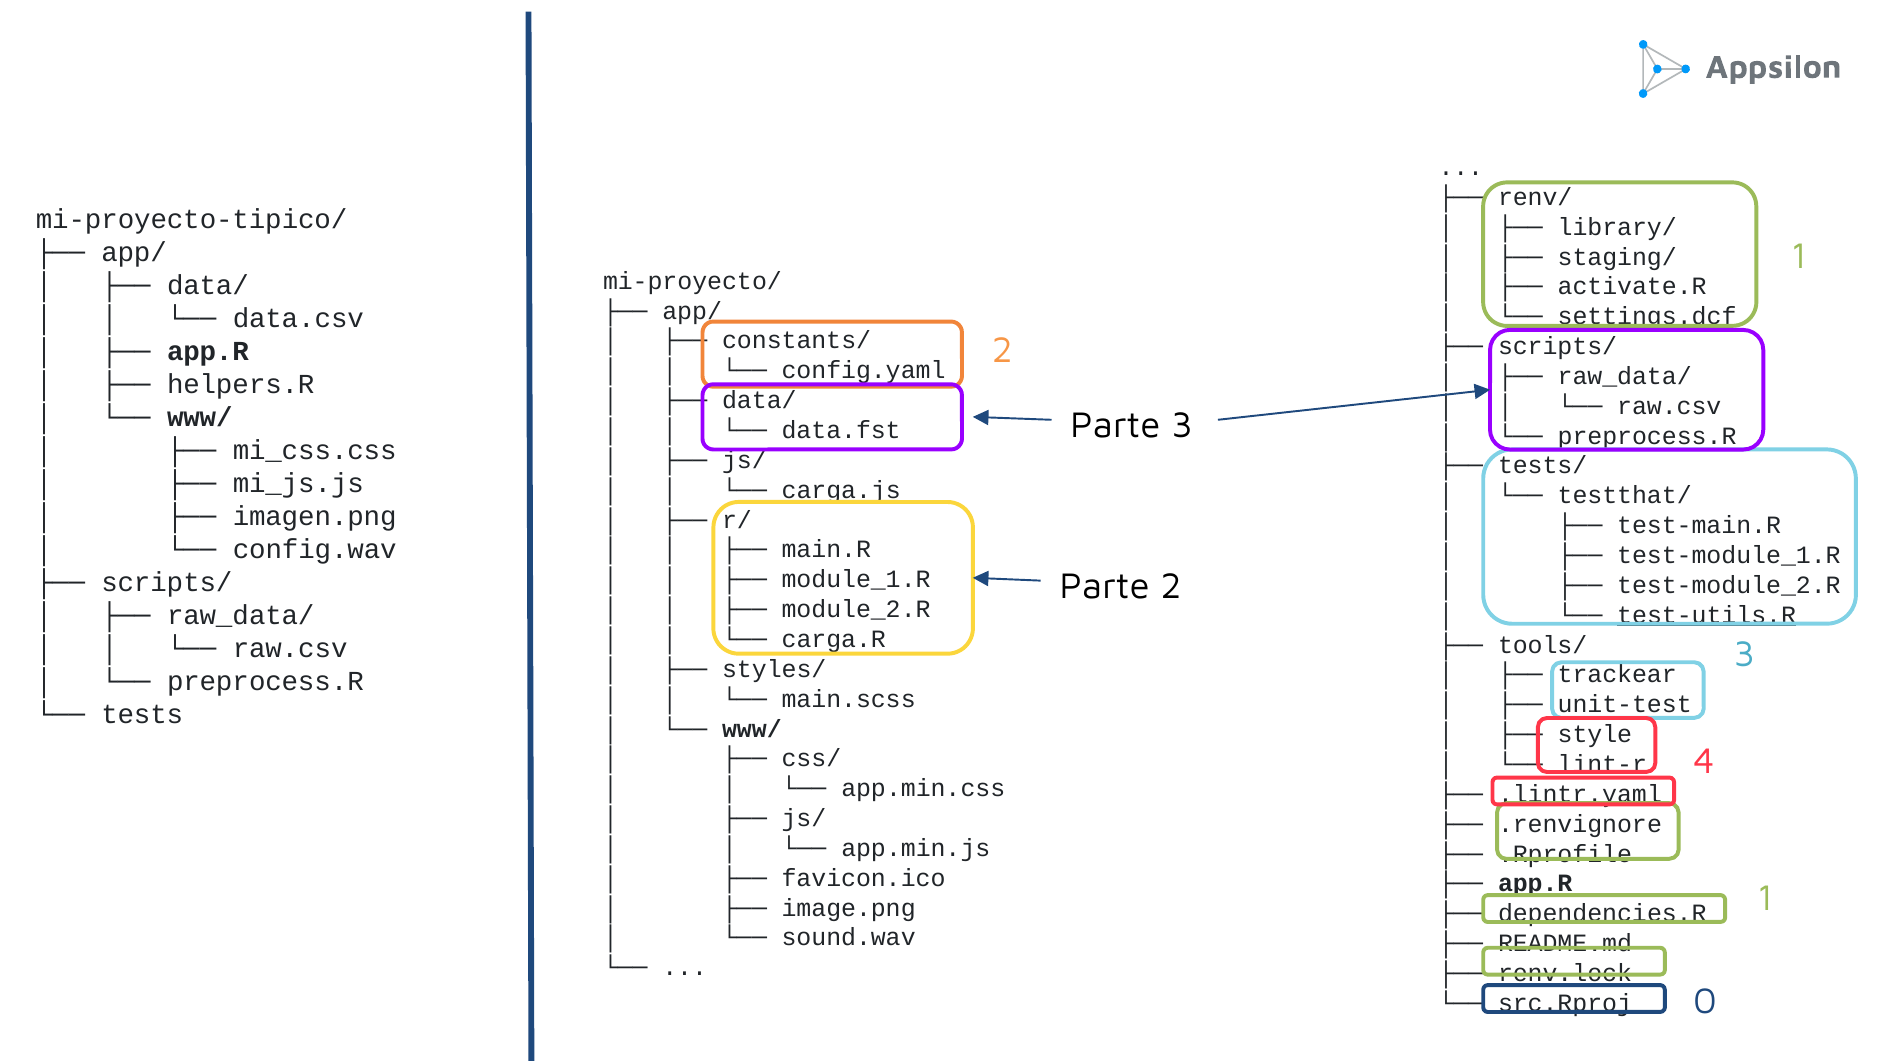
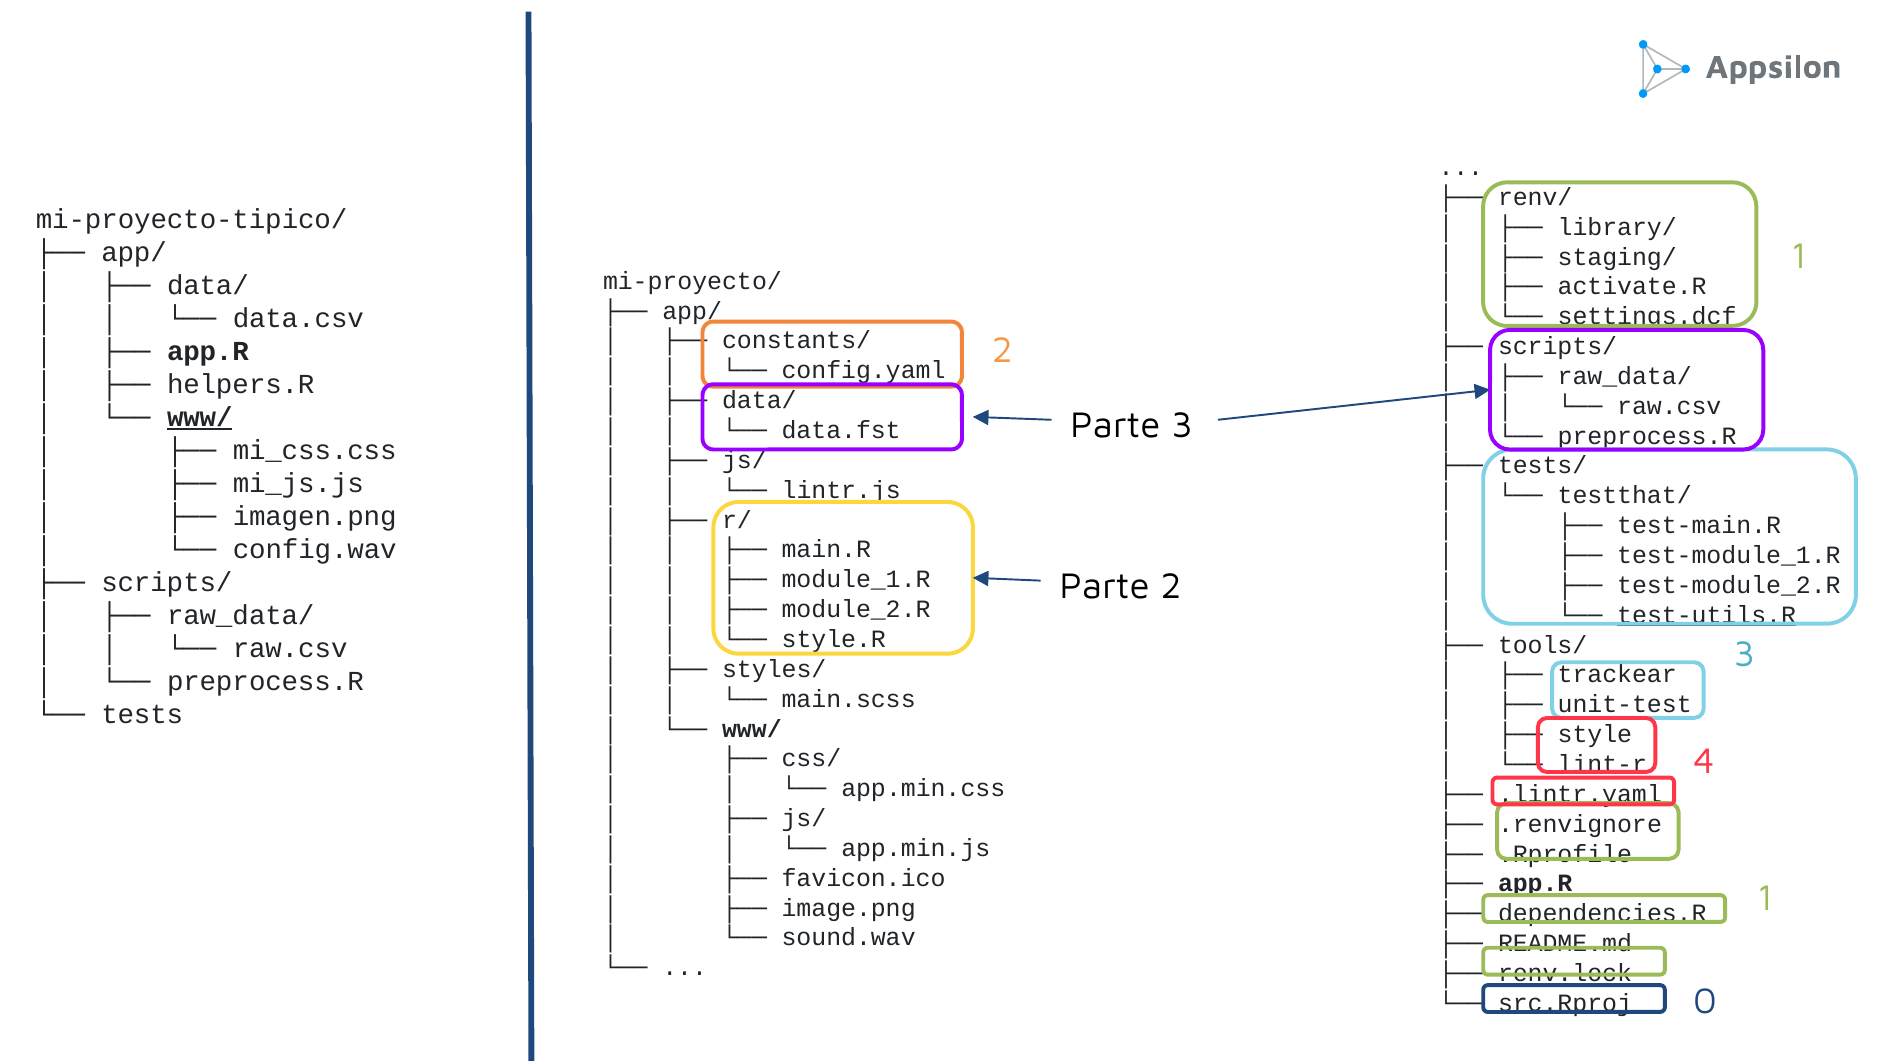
www/ underline: none -> present (200, 418)
carga.js: carga.js -> lintr.js (841, 490)
carga.R: carga.R -> style.R (834, 640)
